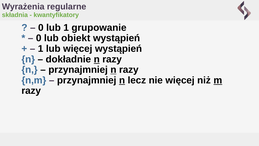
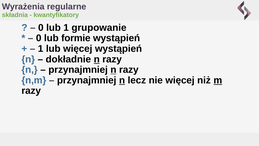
obiekt: obiekt -> formie (76, 38)
